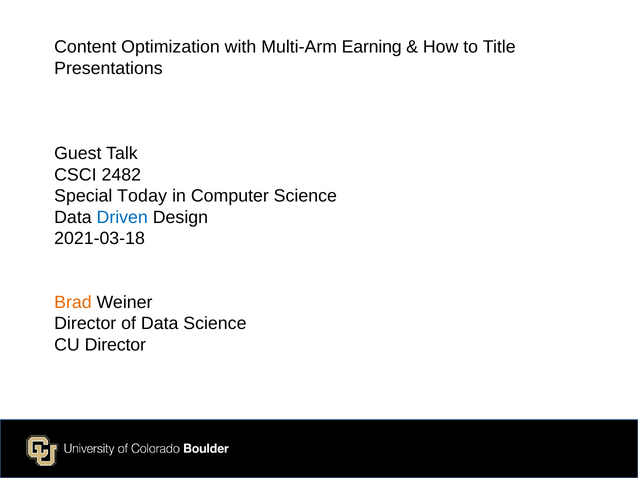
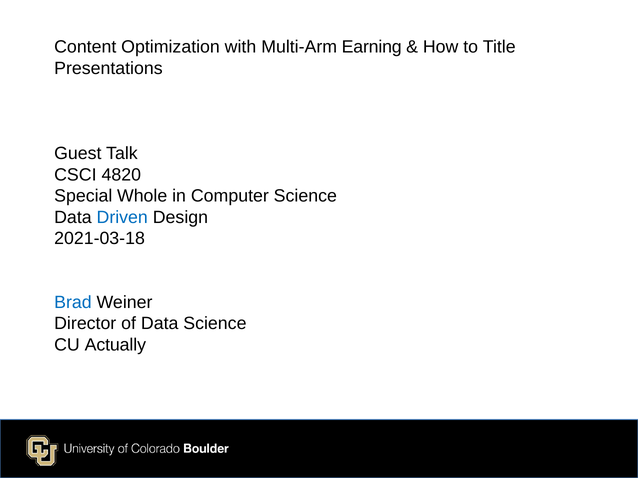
2482: 2482 -> 4820 (121, 175)
Today: Today -> Whole (142, 196)
Brad colour: orange -> blue (73, 302)
CU Director: Director -> Actually (115, 345)
